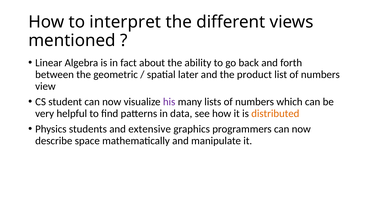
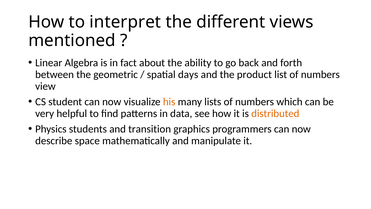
later: later -> days (188, 74)
his colour: purple -> orange (169, 102)
extensive: extensive -> transition (150, 129)
